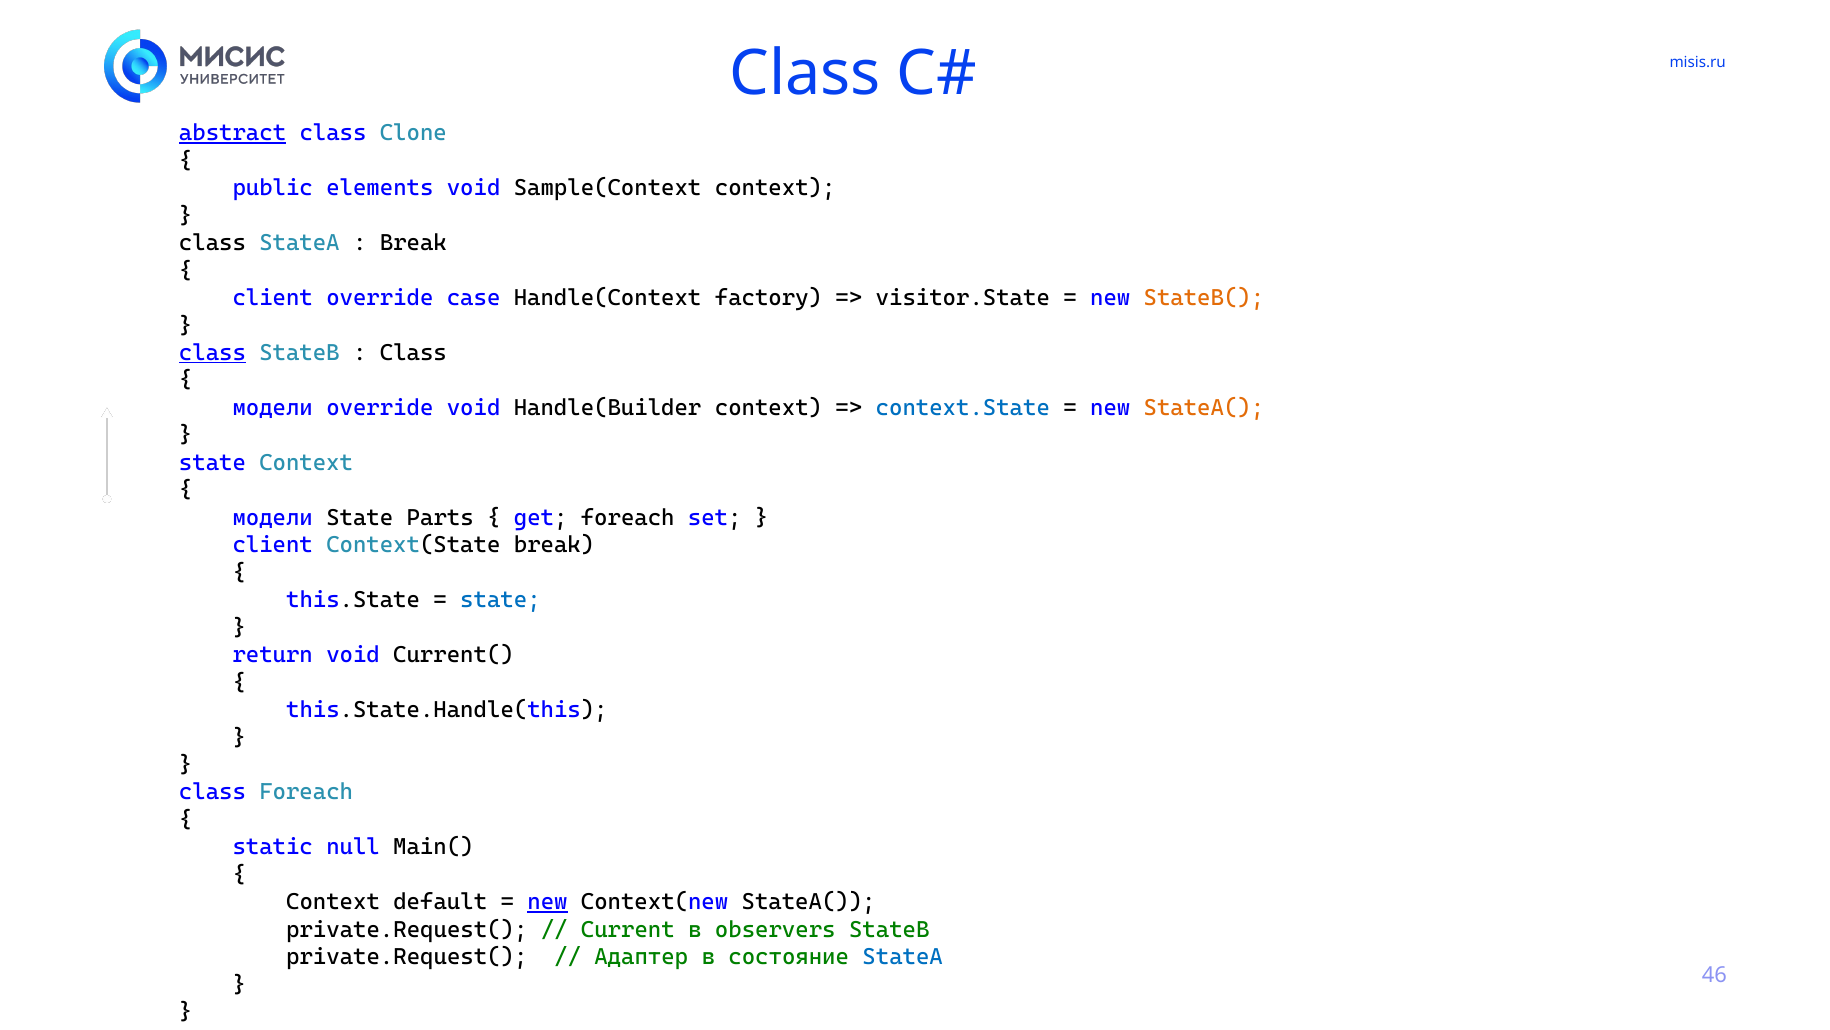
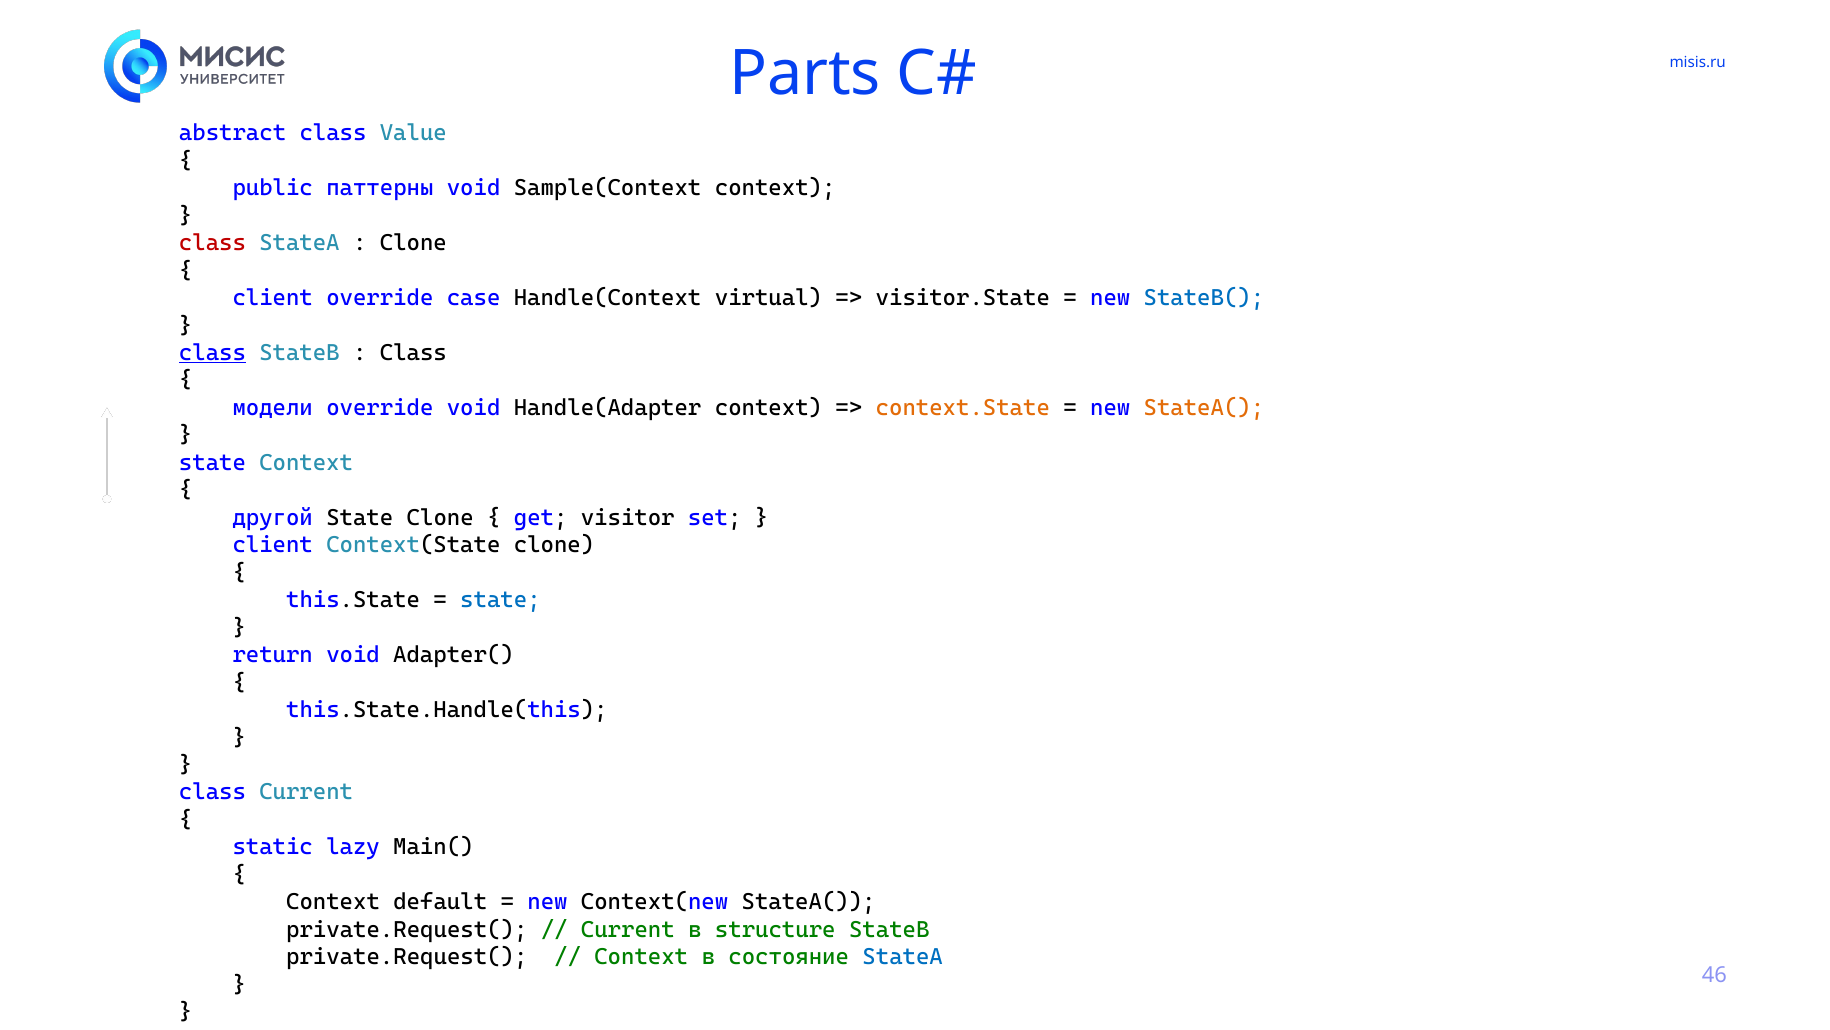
Class: Class -> Parts (805, 73)
abstract underline: present -> none (233, 133)
Clone: Clone -> Value (413, 133)
elements: elements -> паттерны (380, 188)
class colour: black -> red (212, 243)
Break: Break -> Clone (413, 243)
factory: factory -> virtual (768, 298)
StateB( colour: orange -> blue (1204, 298)
Handle(Builder: Handle(Builder -> Handle(Adapter (608, 408)
context.State colour: blue -> orange (963, 408)
модели: модели -> другой (273, 517)
State Parts: Parts -> Clone (440, 517)
get foreach: foreach -> visitor (628, 517)
Context(State break: break -> clone (554, 545)
Current(: Current( -> Adapter( (453, 655)
class Foreach: Foreach -> Current (306, 792)
null: null -> lazy (353, 847)
new underline: present -> none (547, 902)
observers: observers -> structure (775, 929)
Адаптер: Адаптер -> Context (641, 957)
